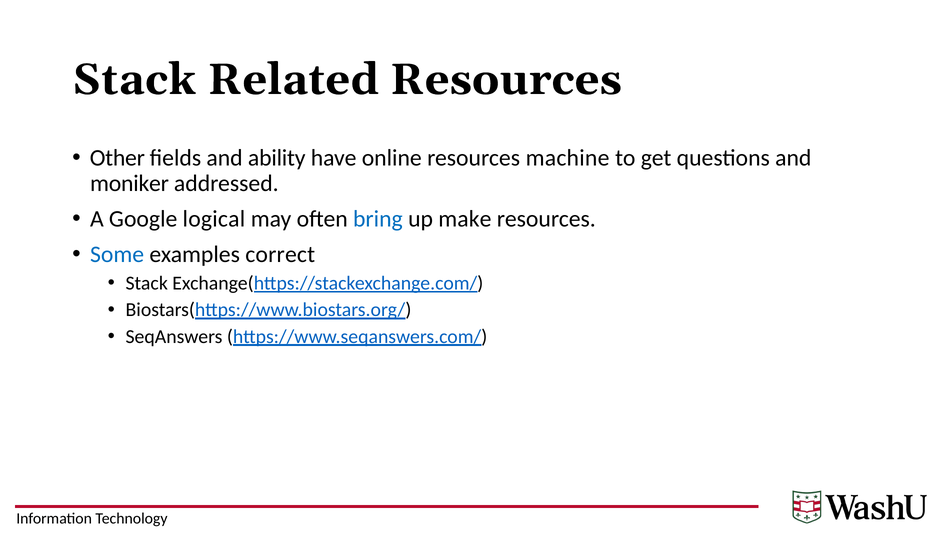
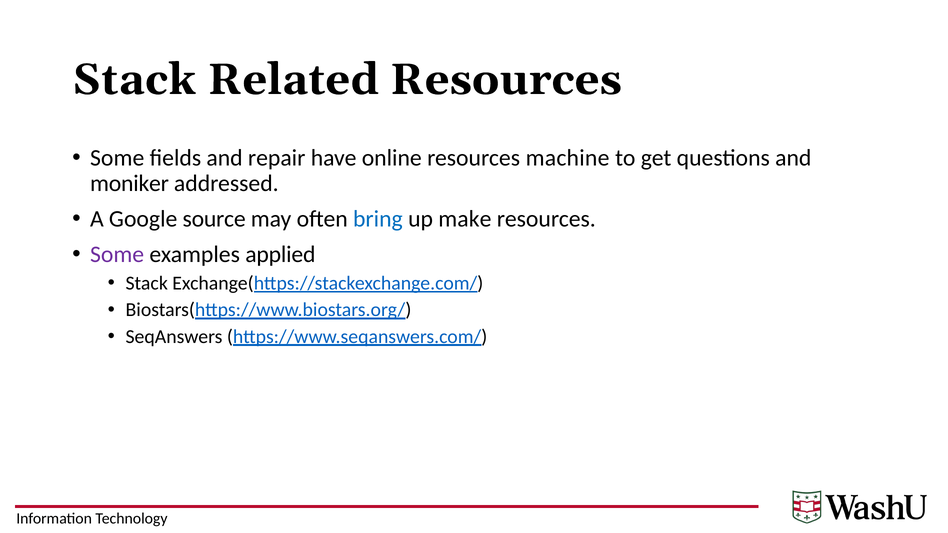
Other: Other -> Some (117, 158)
ability: ability -> repair (277, 158)
logical: logical -> source (214, 219)
Some colour: blue -> purple (117, 255)
correct: correct -> applied (280, 255)
